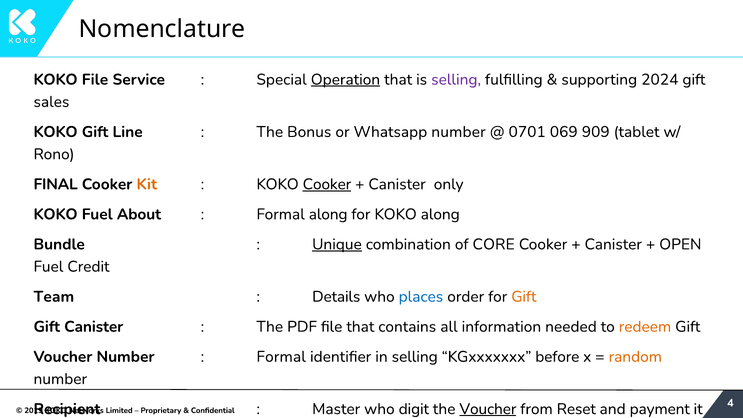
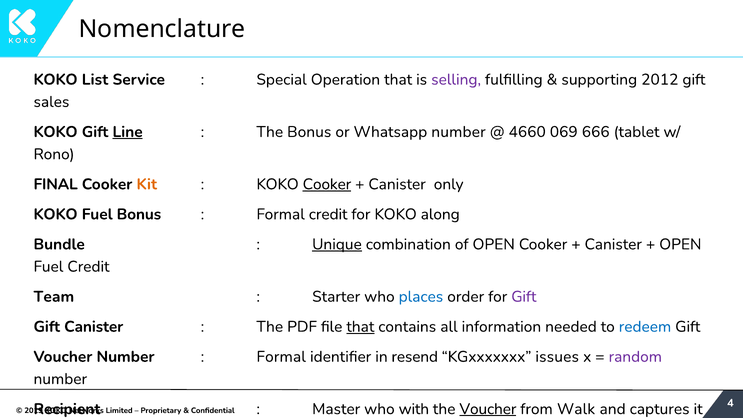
KOKO File: File -> List (95, 80)
Operation underline: present -> none (345, 80)
2024: 2024 -> 2012 (660, 80)
Line underline: none -> present (128, 132)
0701: 0701 -> 4660 (527, 132)
909: 909 -> 666 (596, 132)
Fuel About: About -> Bonus (139, 214)
Formal along: along -> credit (328, 214)
of CORE: CORE -> OPEN (494, 244)
Details: Details -> Starter (336, 297)
Gift colour: orange -> purple (524, 297)
that underline: none -> present (360, 327)
redeem colour: orange -> blue (645, 327)
in selling: selling -> resend (415, 357)
before: before -> issues (557, 357)
random colour: orange -> purple (635, 357)
who digit: digit -> with (414, 409)
Reset: Reset -> Walk (576, 409)
payment: payment -> captures (660, 409)
